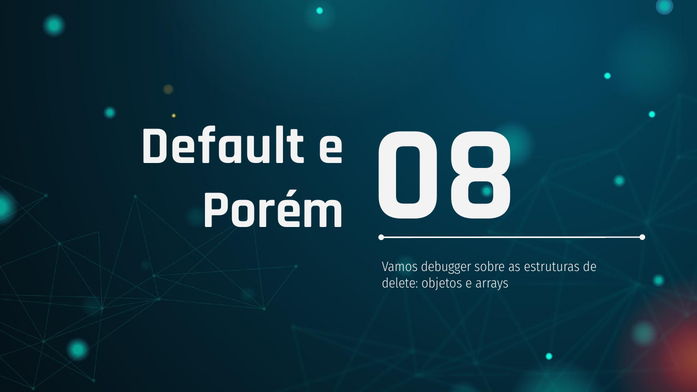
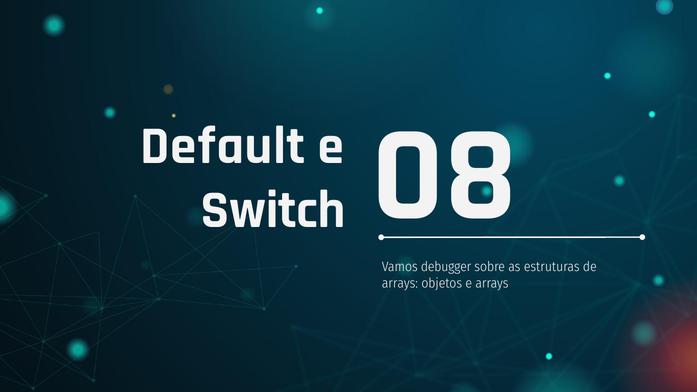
Porém: Porém -> Switch (273, 210)
delete: delete -> arrays (400, 283)
